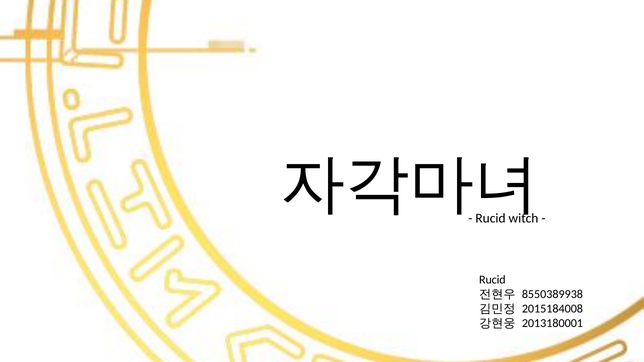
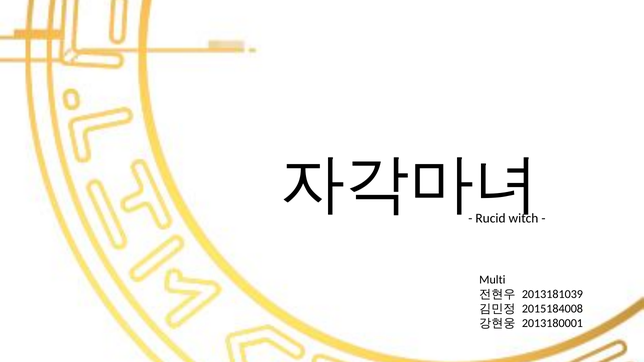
Rucid: Rucid -> Multi (492, 280)
8550389938: 8550389938 -> 2013181039 (552, 295)
